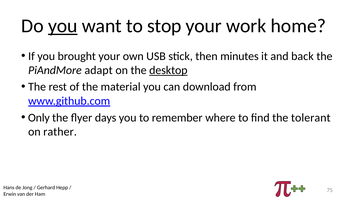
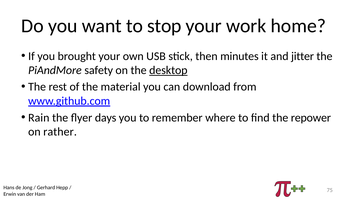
you underline: present -> none (63, 26)
back: back -> jitter (303, 56)
adapt: adapt -> safety (99, 70)
Only: Only -> Rain (39, 118)
tolerant: tolerant -> repower (311, 118)
